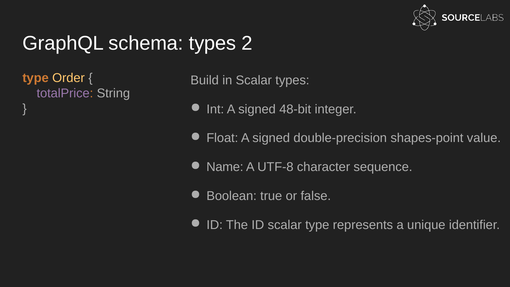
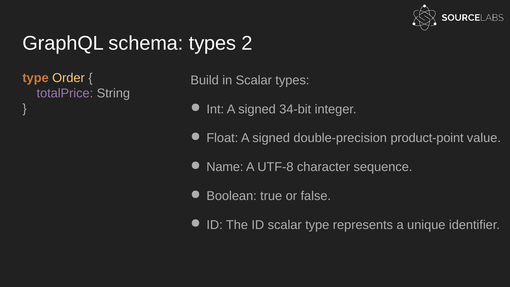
48‐bit: 48‐bit -> 34‐bit (295, 109)
shapes-point: shapes-point -> product-point (427, 138)
